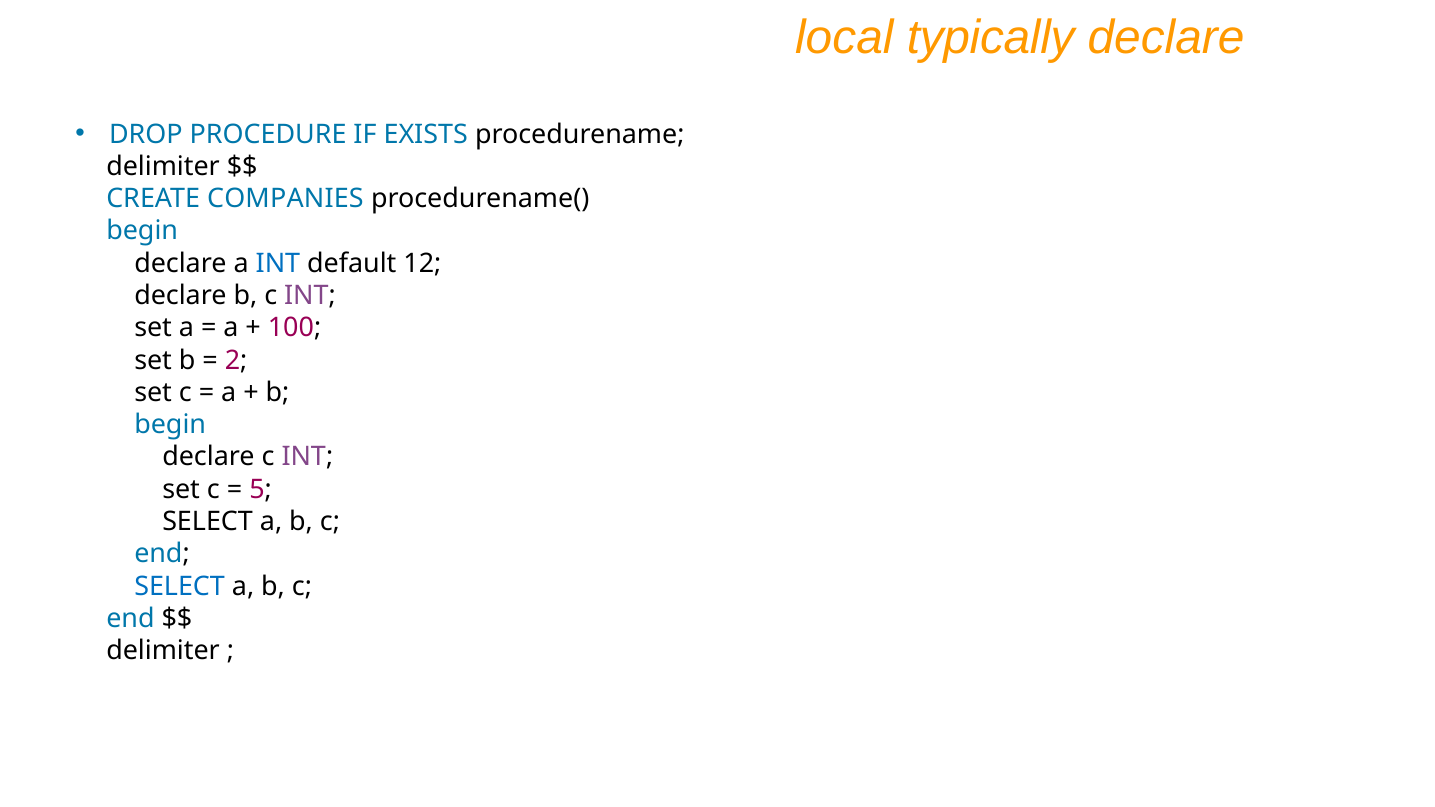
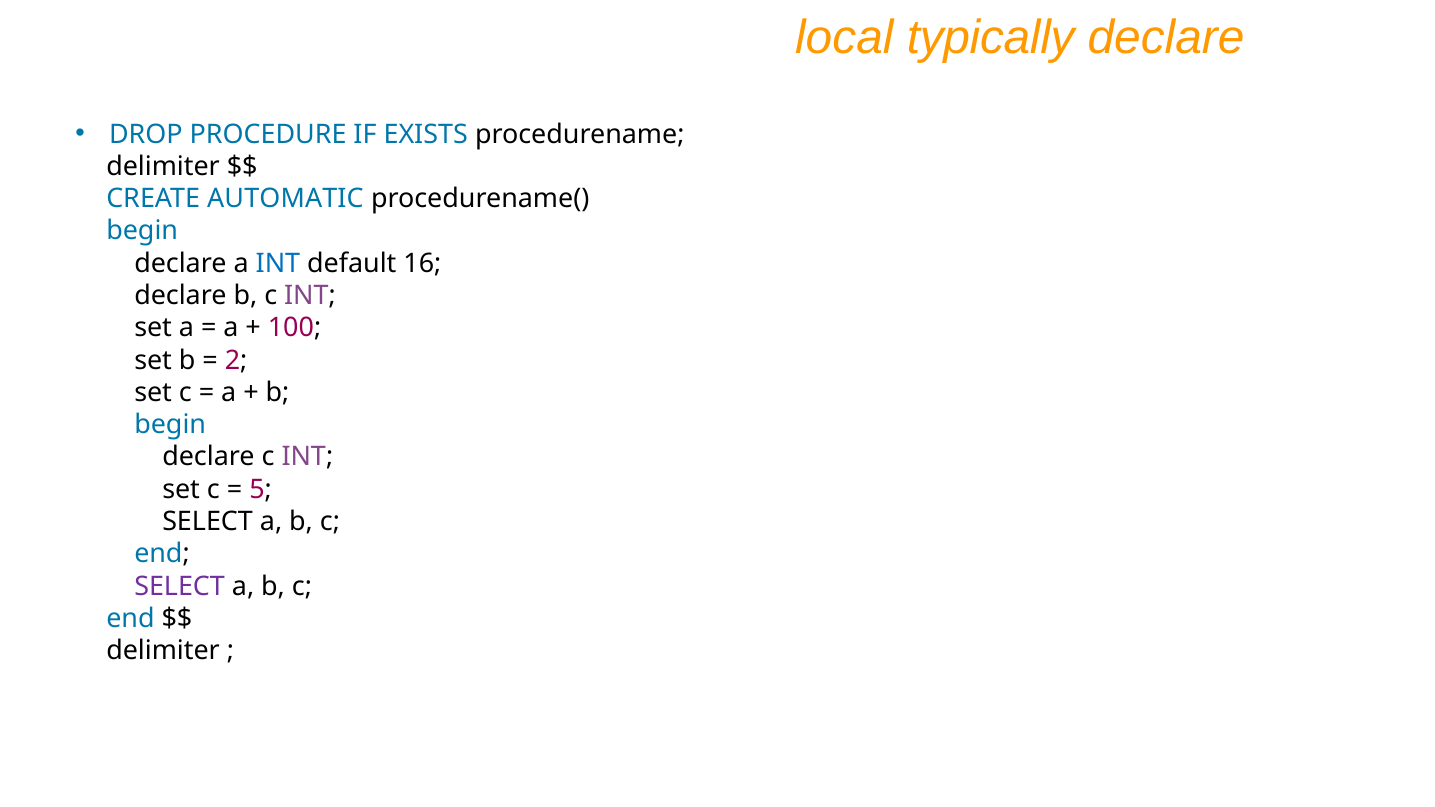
COMPANIES: COMPANIES -> AUTOMATIC (285, 199)
12: 12 -> 16 (422, 263)
SELECT colour: blue -> purple (180, 586)
